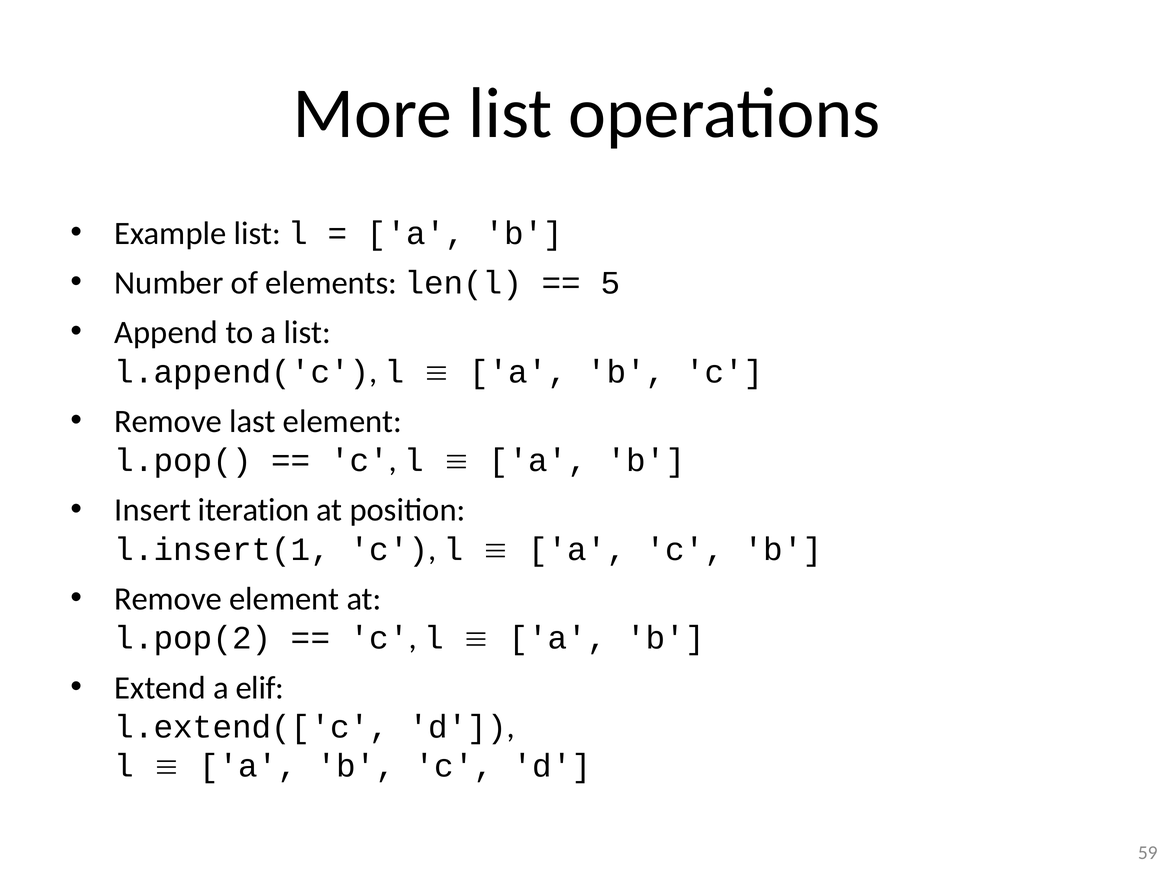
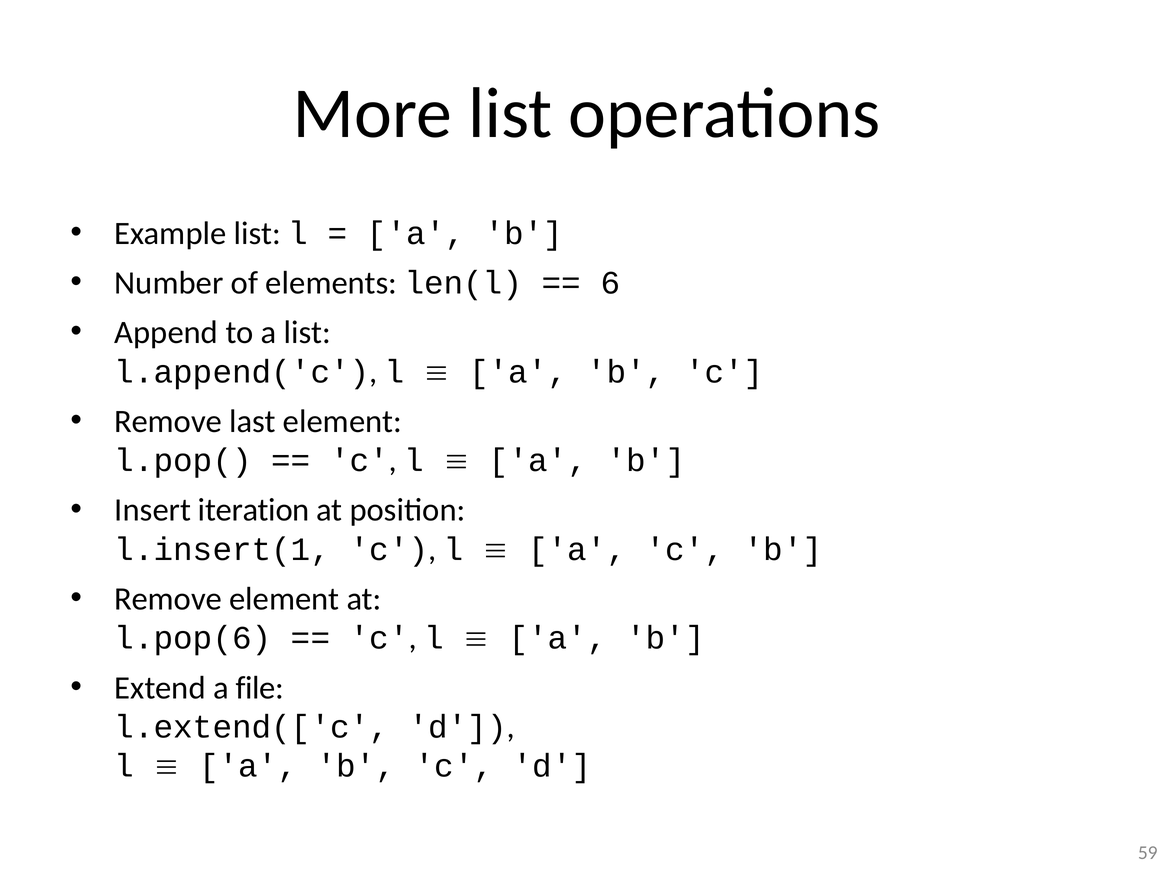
5: 5 -> 6 (611, 283)
l.pop(2: l.pop(2 -> l.pop(6 (193, 638)
elif: elif -> file (260, 687)
